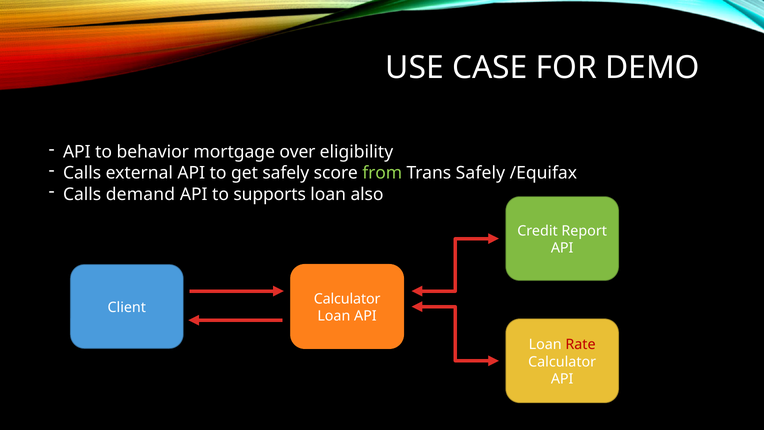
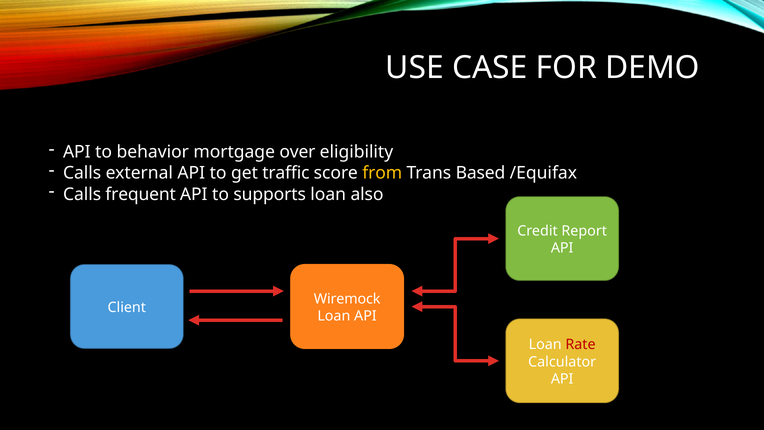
get safely: safely -> traffic (286, 173)
from colour: light green -> yellow (382, 173)
Trans Safely: Safely -> Based (481, 173)
demand: demand -> frequent (141, 194)
Calculator: Calculator -> Wiremock (347, 299)
